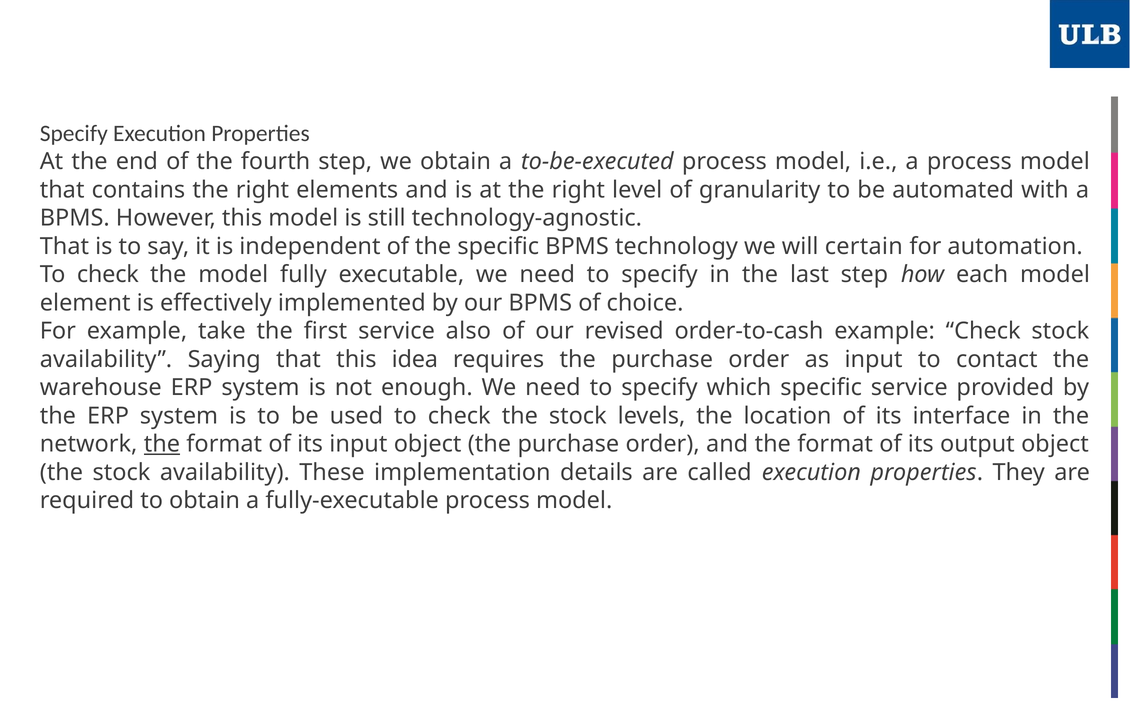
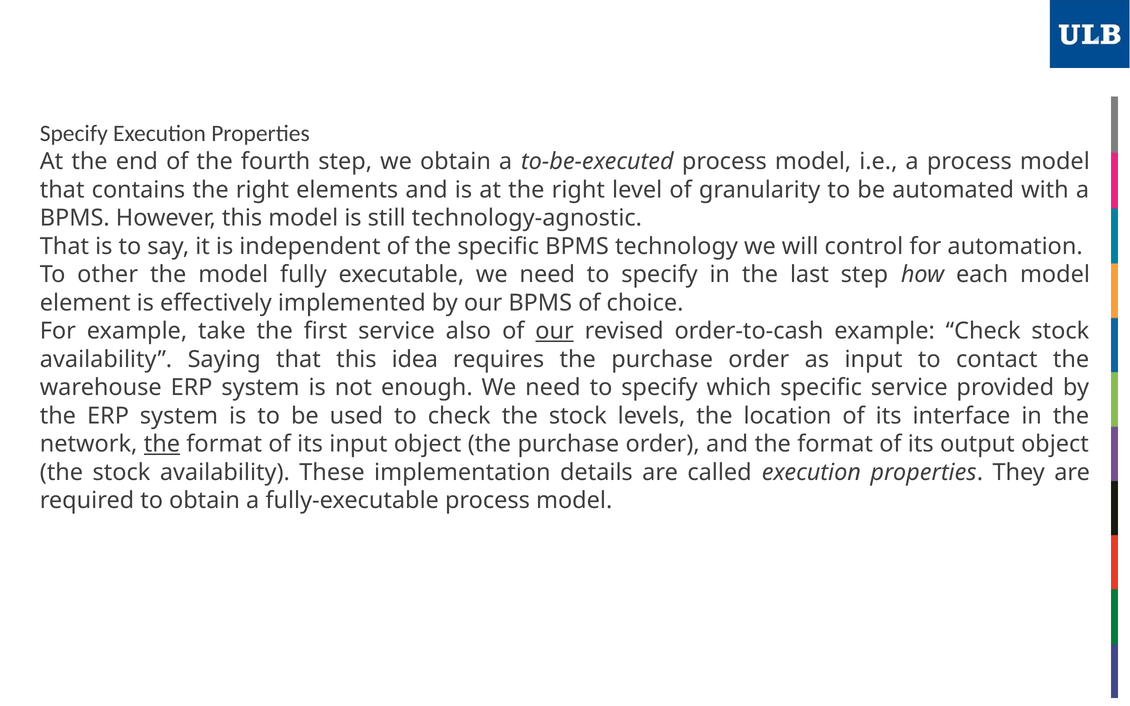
certain: certain -> control (864, 246)
check: check -> other (108, 274)
our underline: none -> present (555, 331)
